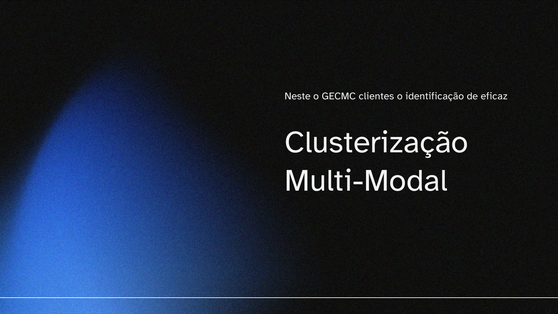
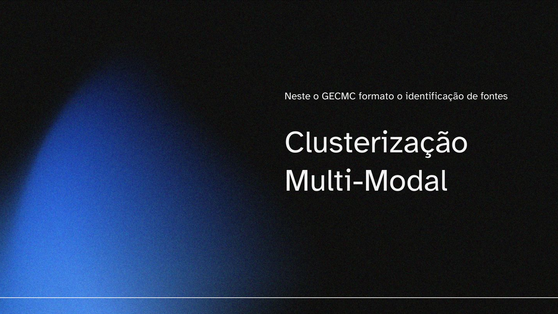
clientes: clientes -> formato (376, 96)
eficaz: eficaz -> fontes (494, 96)
